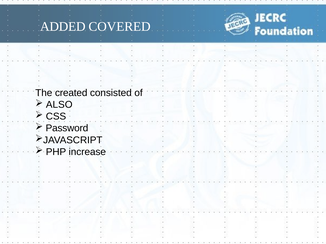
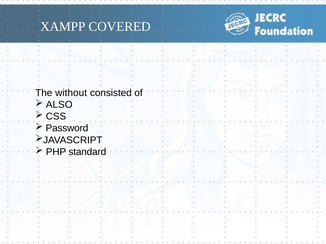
ADDED: ADDED -> XAMPP (63, 27)
created: created -> without (71, 93)
increase: increase -> standard (87, 152)
